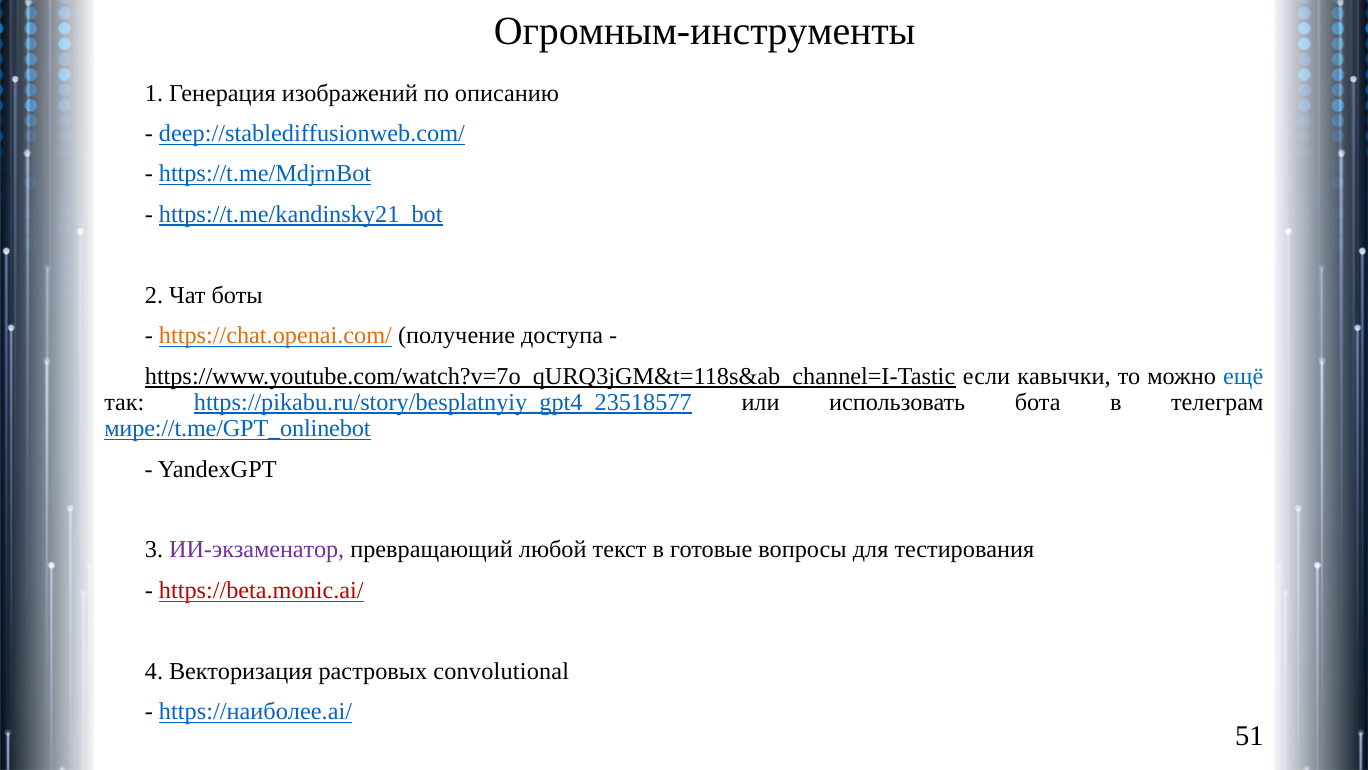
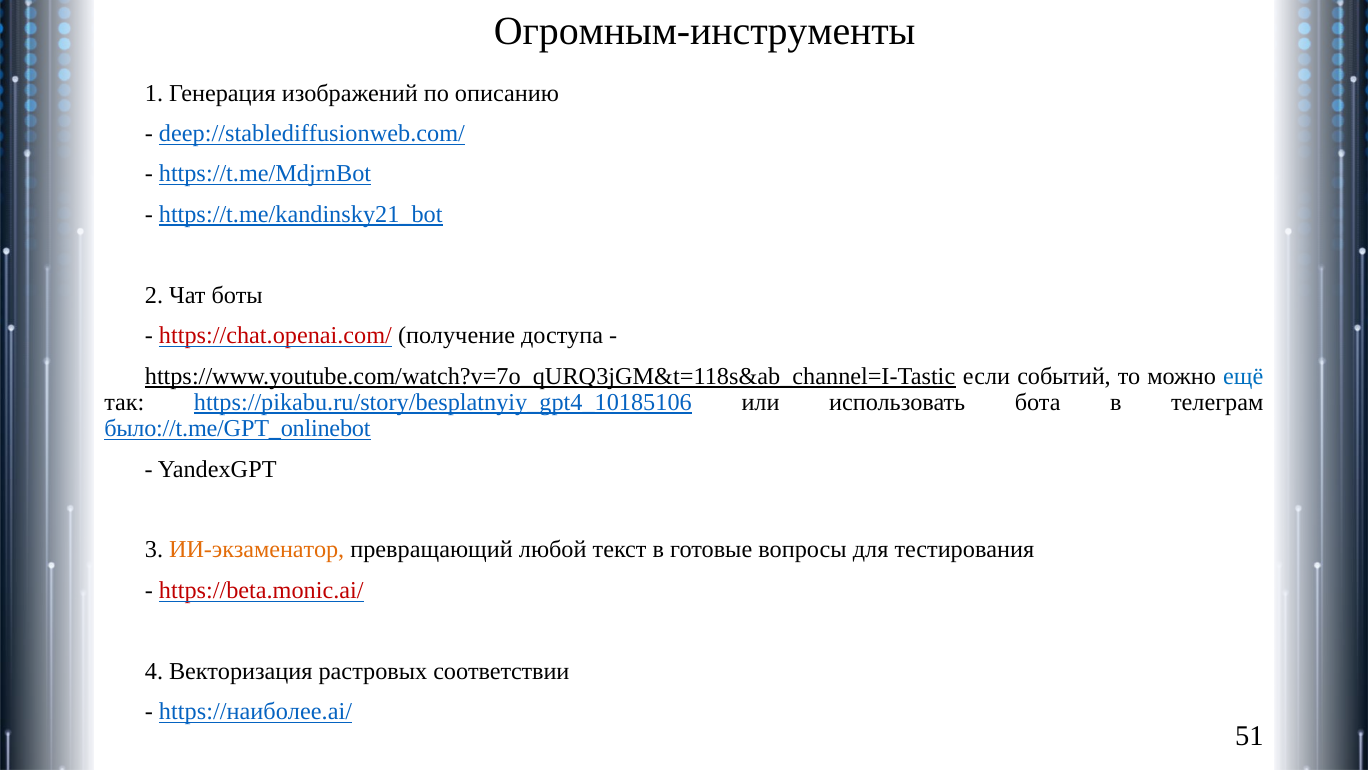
https://chat.openai.com/ colour: orange -> red (275, 336)
кавычки: кавычки -> событий (1064, 376)
https://pikabu.ru/story/besplatnyiy_gpt4_23518577: https://pikabu.ru/story/besplatnyiy_gpt4_23518577 -> https://pikabu.ru/story/besplatnyiy_gpt4_10185106 (443, 402)
мире://t.me/GPT_onlinebot: мире://t.me/GPT_onlinebot -> было://t.me/GPT_onlinebot (237, 428)
ИИ-экзаменатор colour: purple -> orange (257, 550)
convolutional: convolutional -> соответствии (501, 671)
